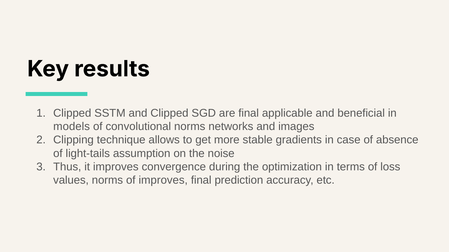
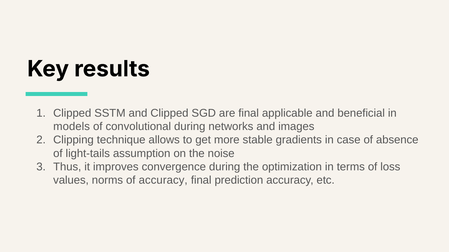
convolutional norms: norms -> during (190, 127)
of improves: improves -> accuracy (163, 181)
